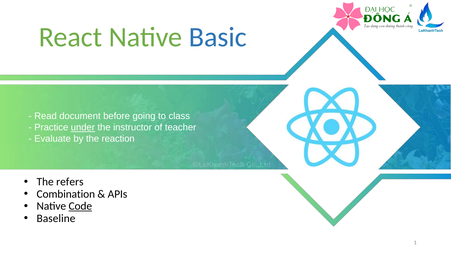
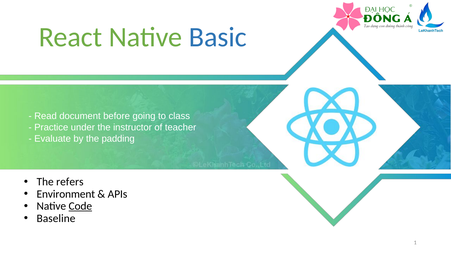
under underline: present -> none (83, 127)
reaction: reaction -> padding (118, 139)
Combination: Combination -> Environment (66, 194)
